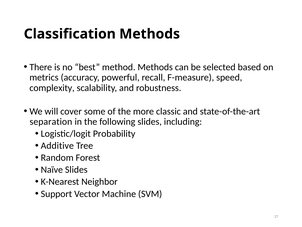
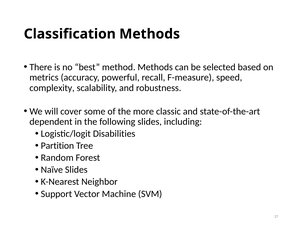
separation: separation -> dependent (51, 121)
Probability: Probability -> Disabilities (114, 133)
Additive: Additive -> Partition (57, 145)
